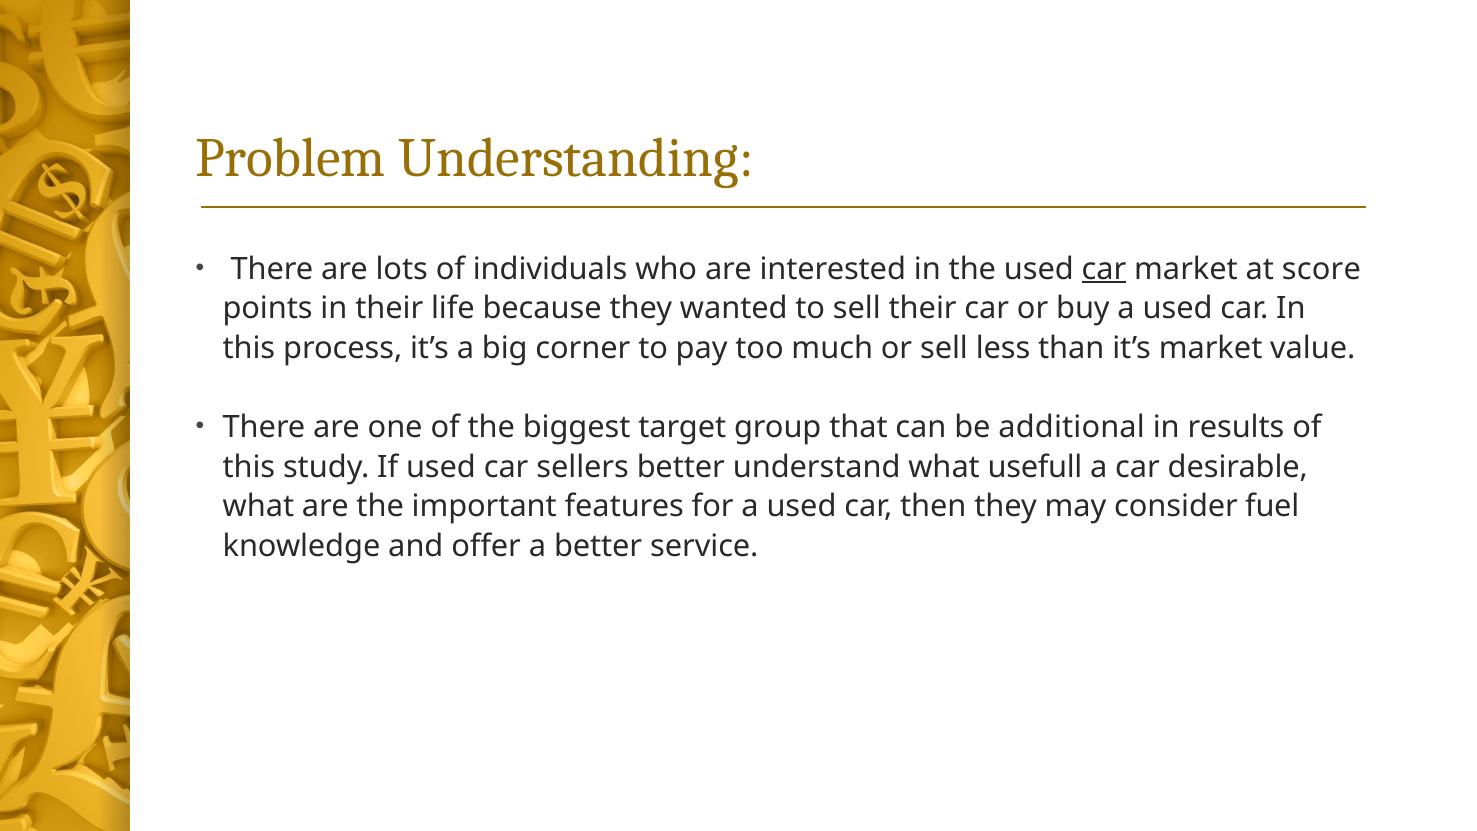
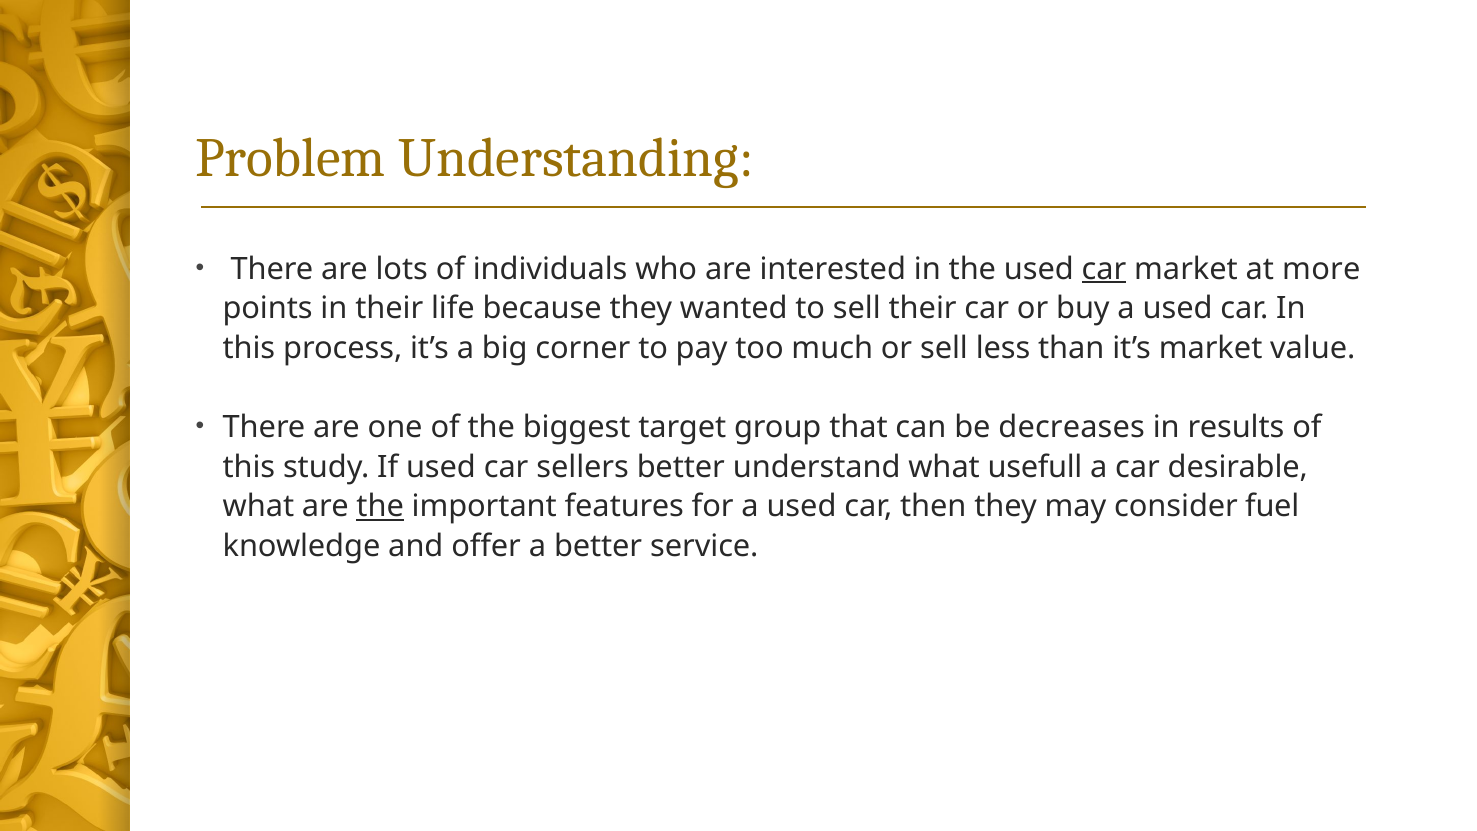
score: score -> more (1321, 269)
additional: additional -> decreases (1072, 428)
the underline: none -> present (380, 507)
